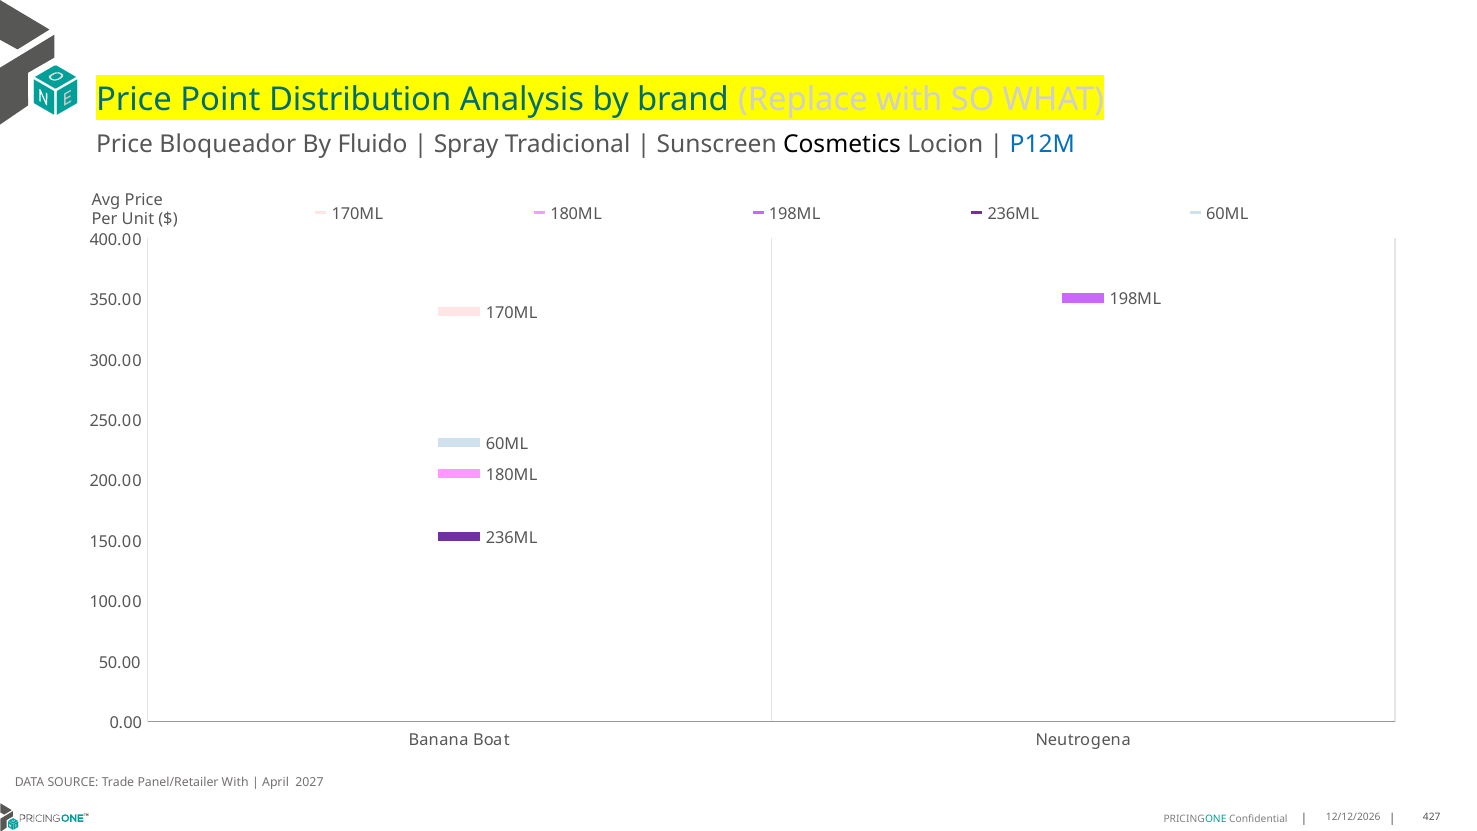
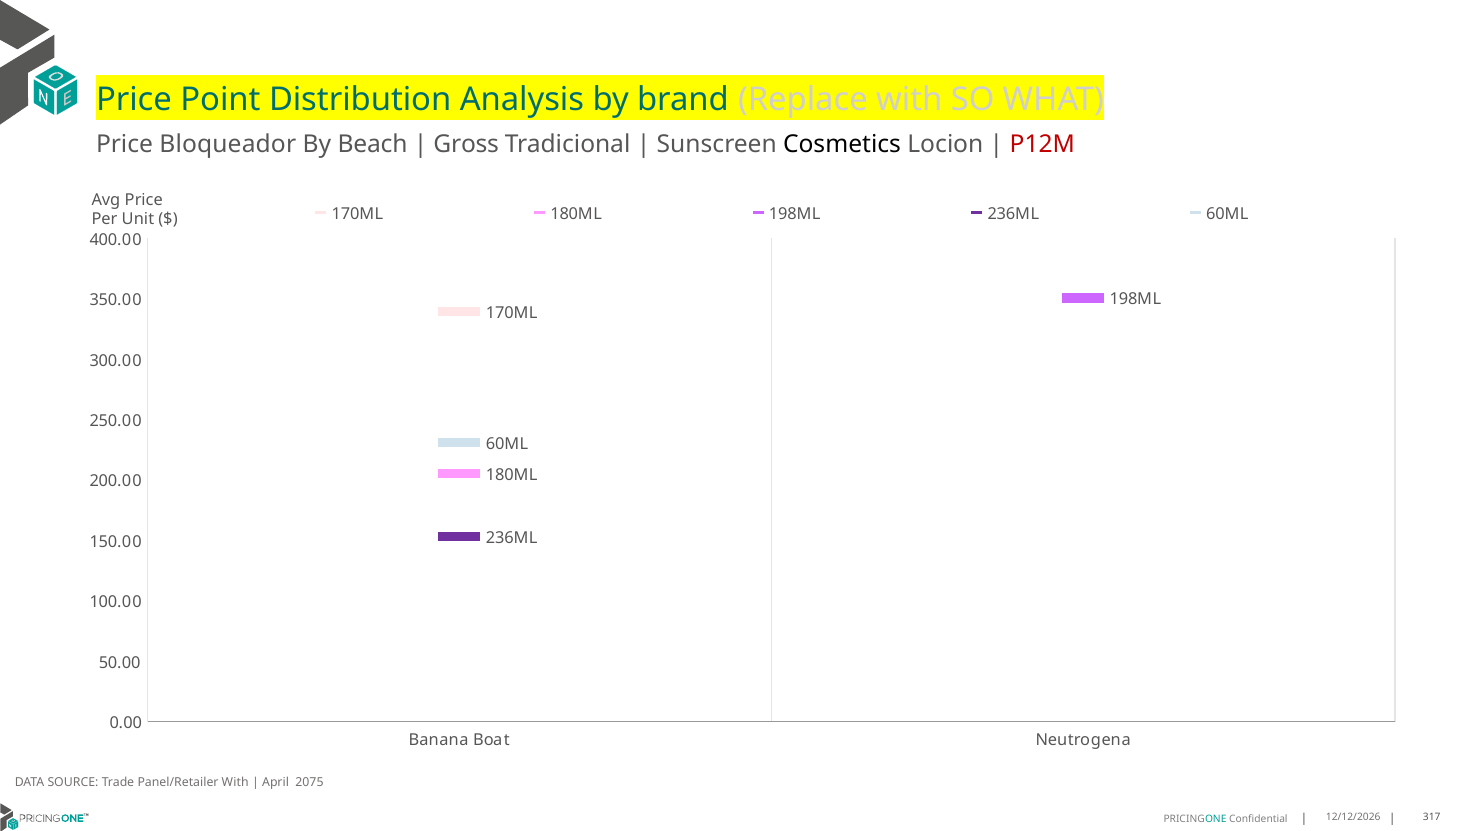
Fluido: Fluido -> Beach (373, 144)
Spray: Spray -> Gross (466, 144)
P12M colour: blue -> red (1042, 144)
2027: 2027 -> 2075 (309, 783)
427: 427 -> 317 (1432, 817)
